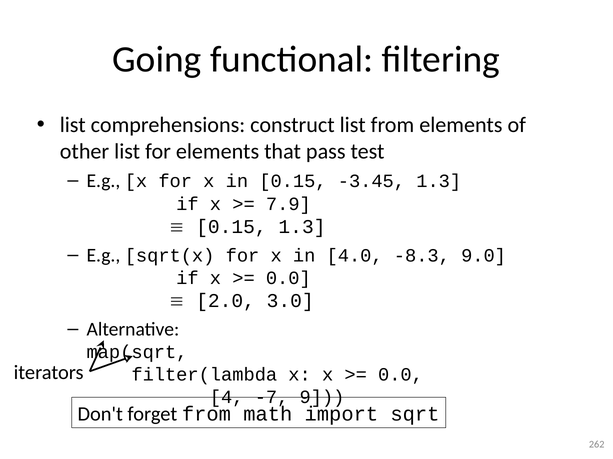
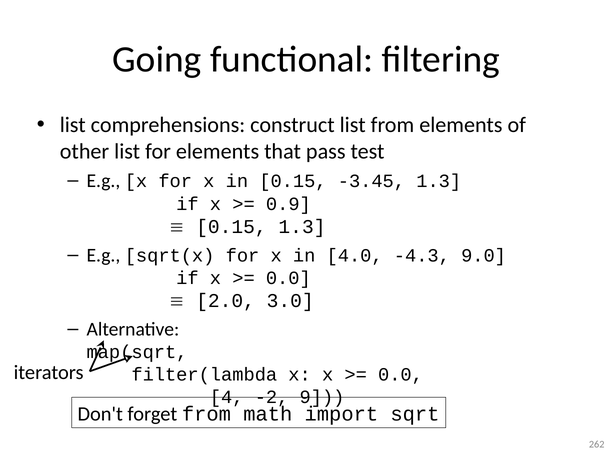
7.9: 7.9 -> 0.9 (288, 204)
-8.3: -8.3 -> -4.3 (422, 256)
-7: -7 -> -2 (272, 398)
